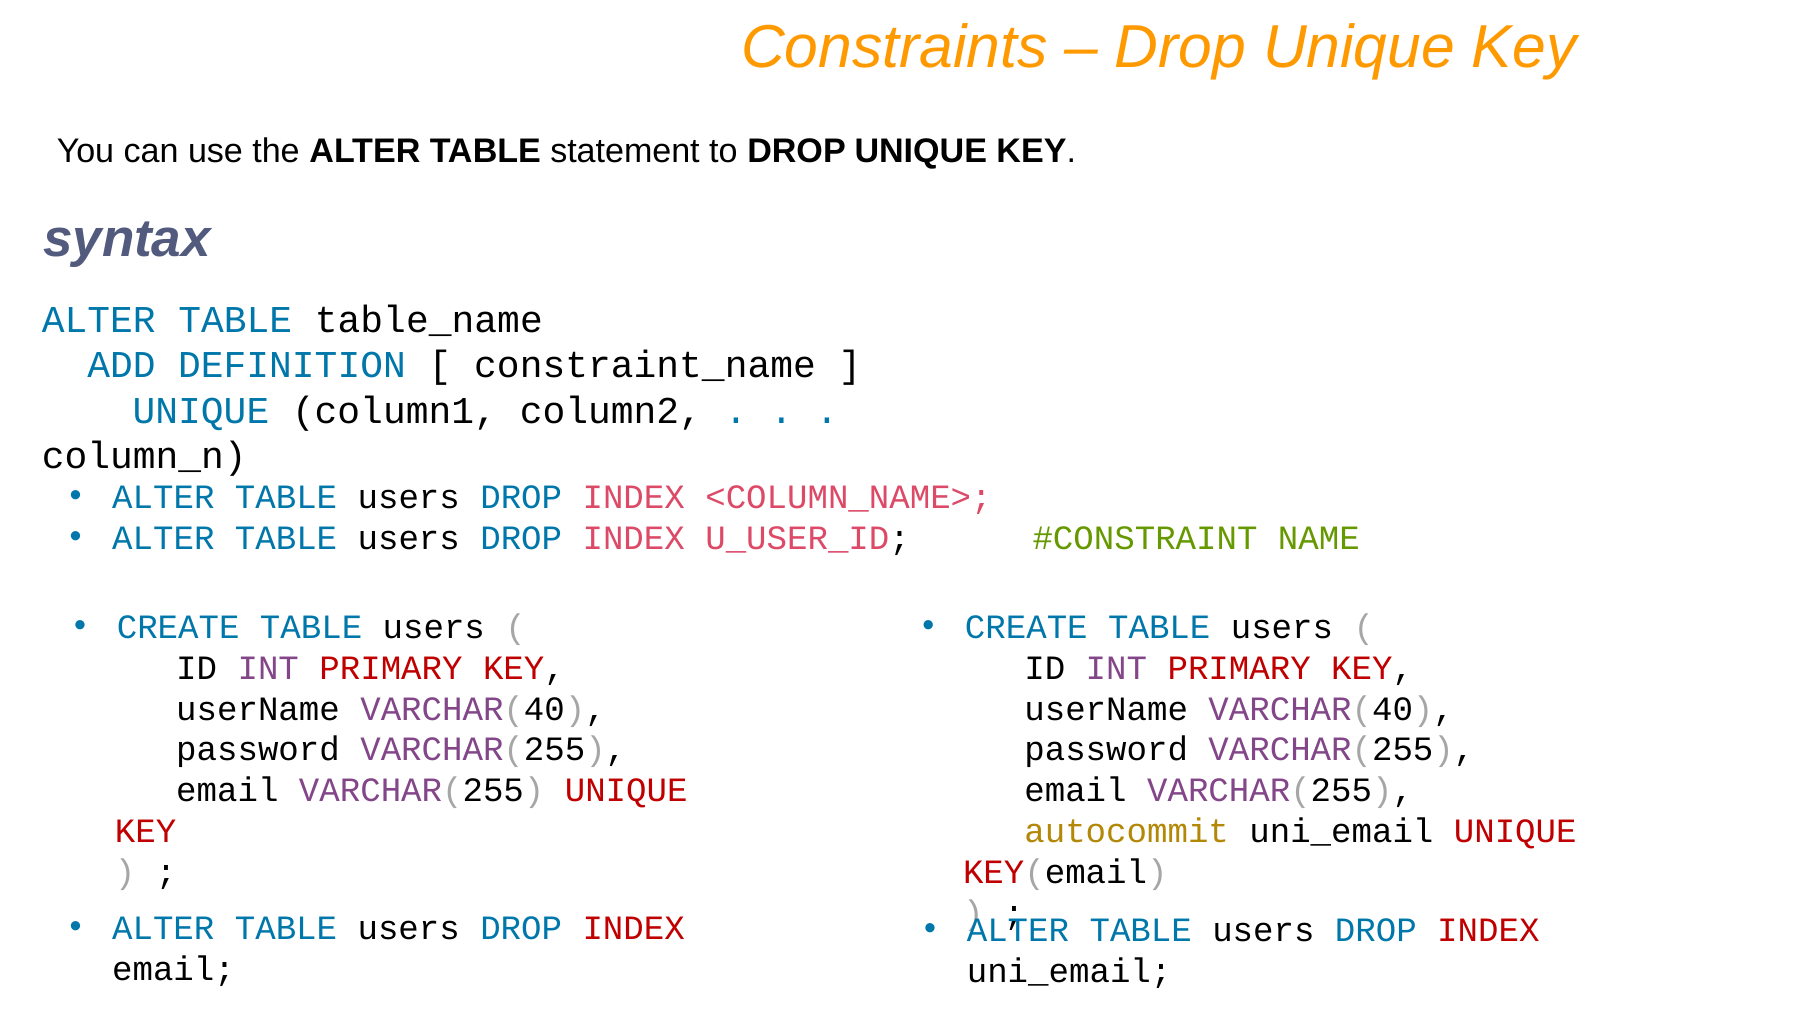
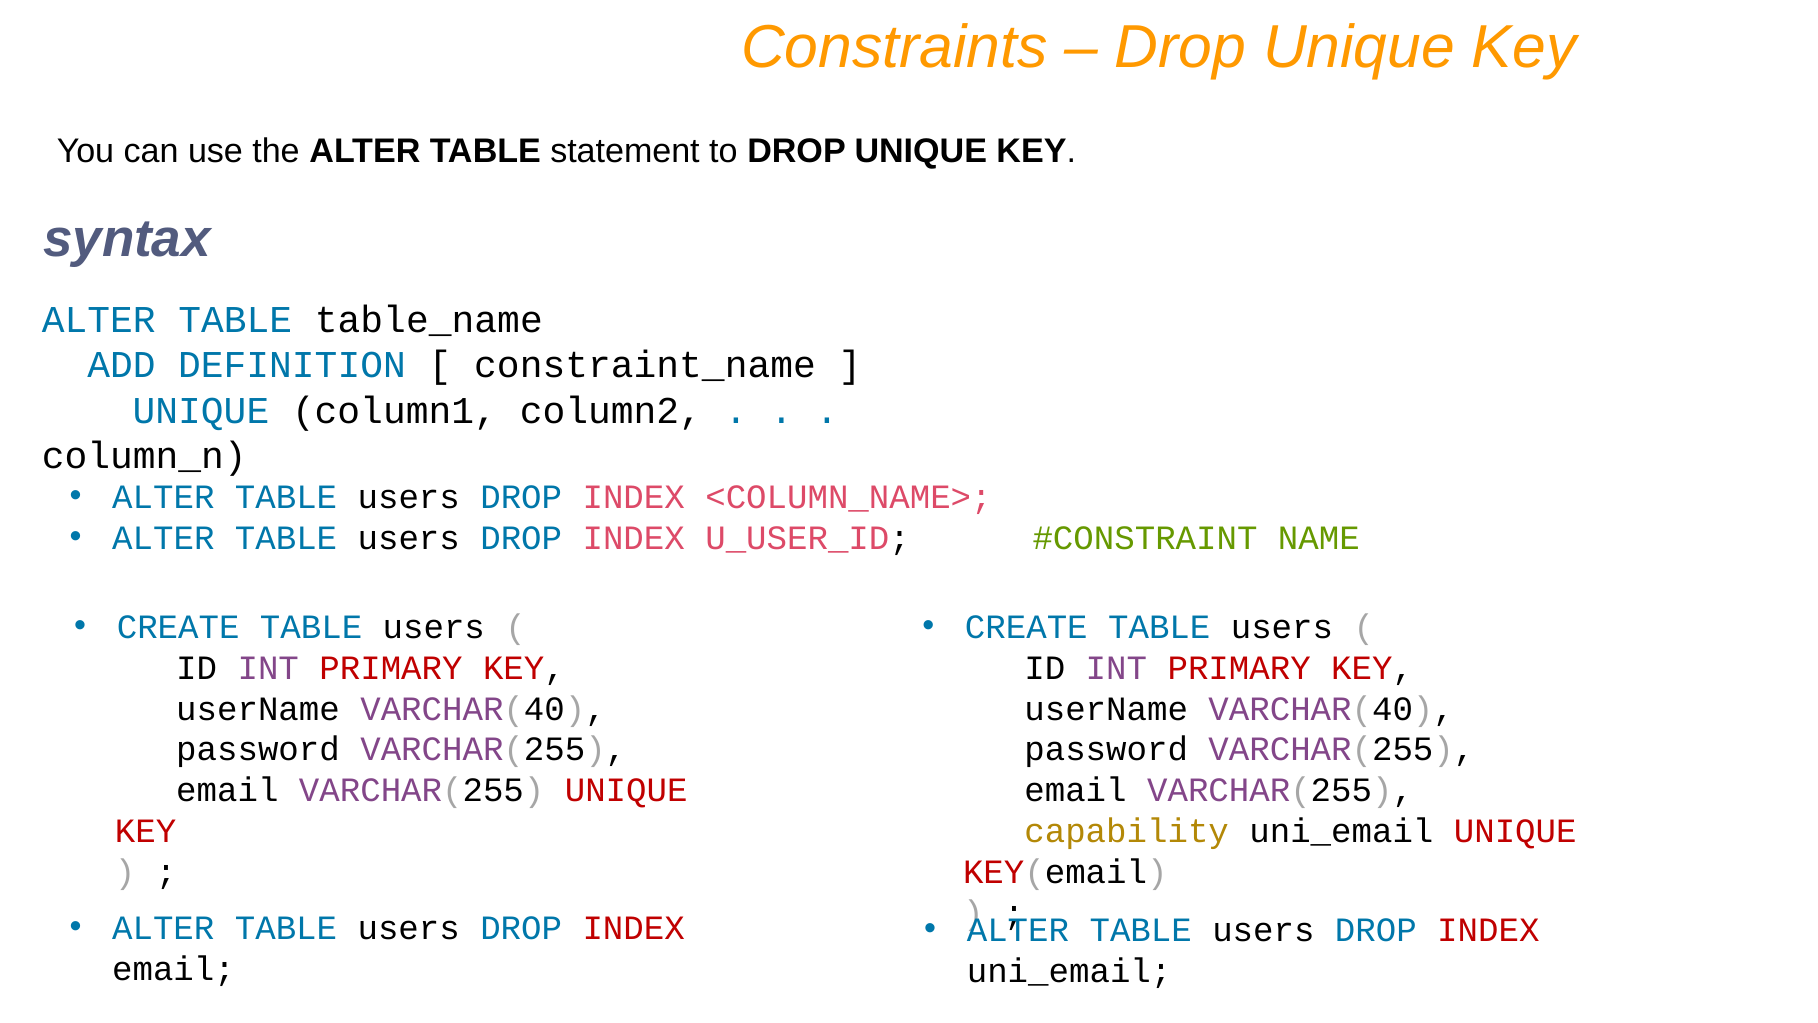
autocommit: autocommit -> capability (1127, 831)
